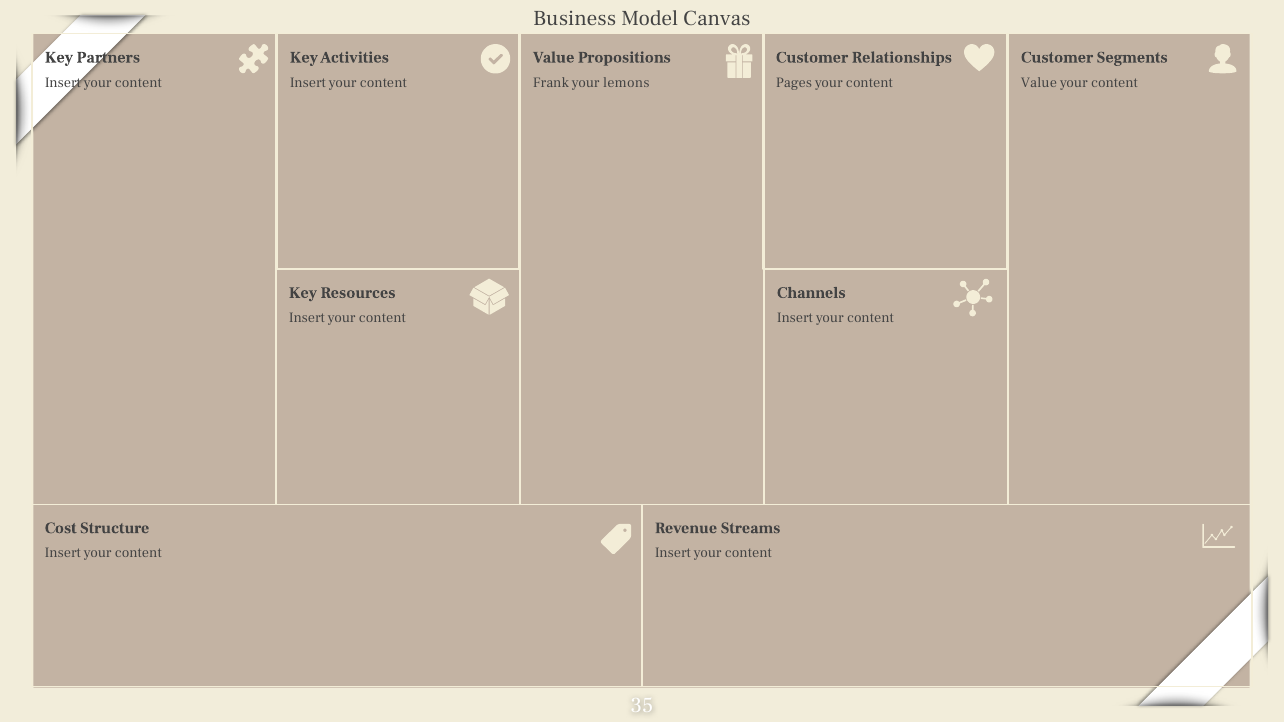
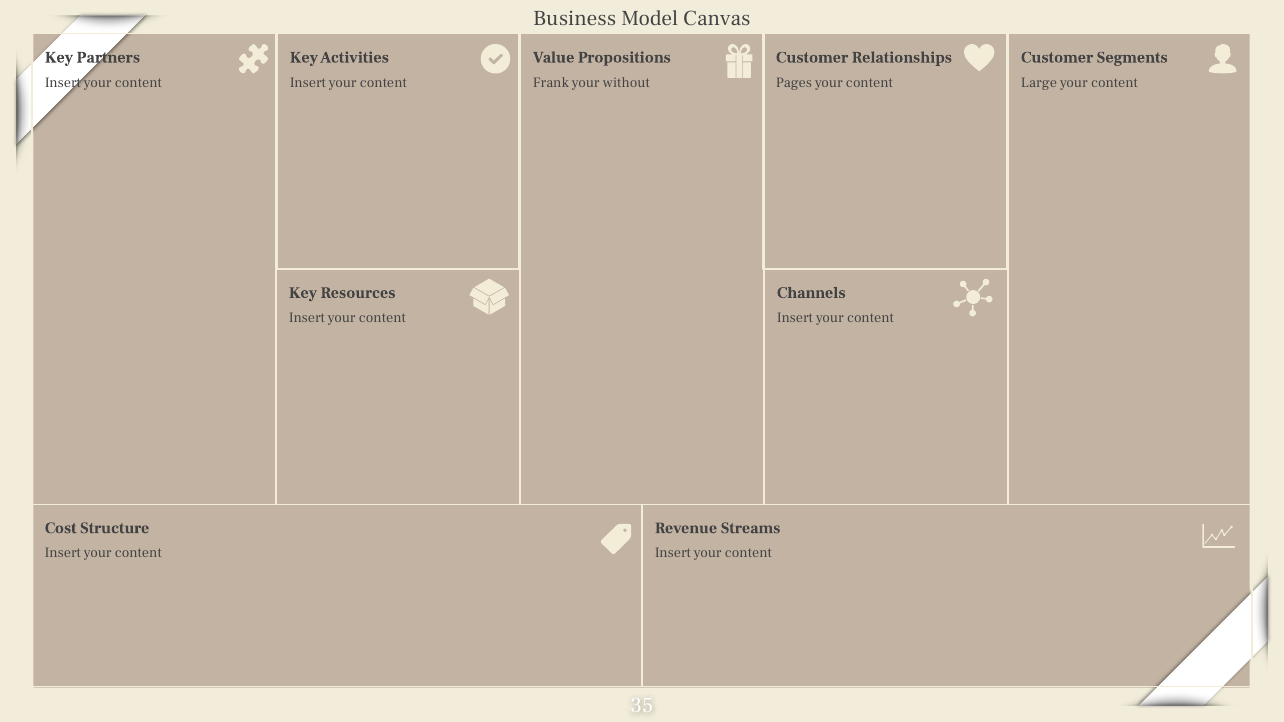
lemons: lemons -> without (626, 82)
Value: Value -> Large (1039, 82)
